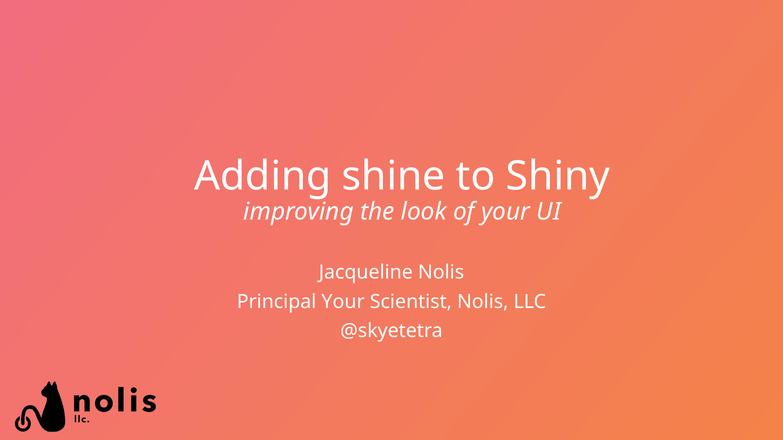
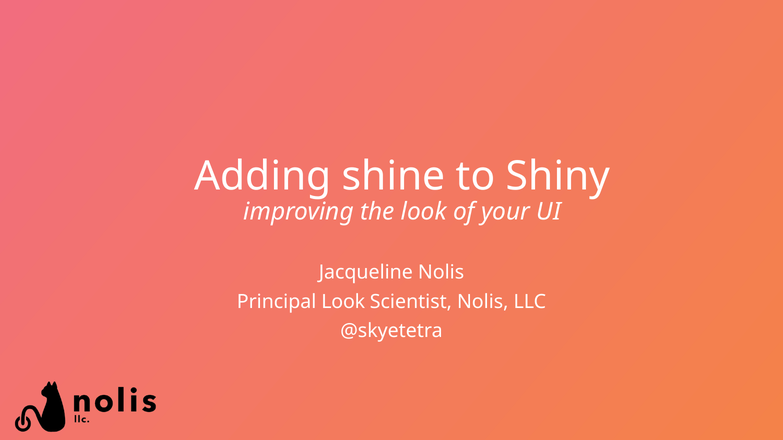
Principal Your: Your -> Look (343, 302)
